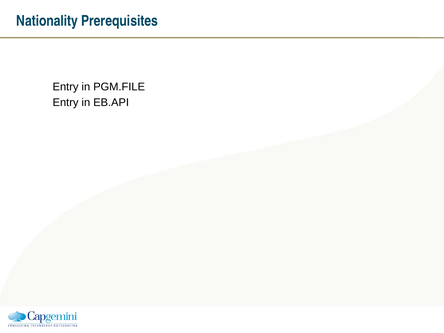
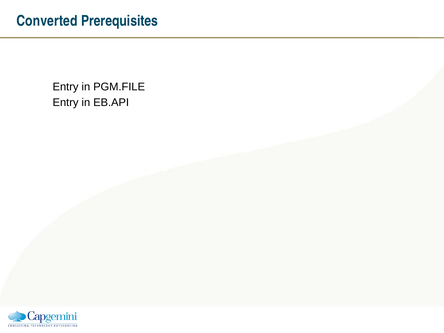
Nationality: Nationality -> Converted (47, 21)
